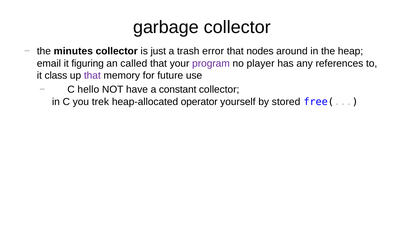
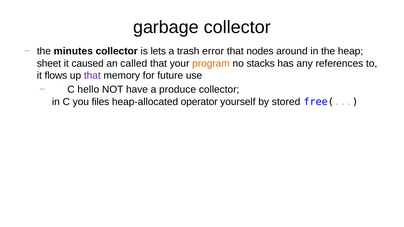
just: just -> lets (158, 51)
email: email -> sheet (49, 63)
figuring: figuring -> caused (88, 63)
program colour: purple -> orange (211, 63)
player: player -> stacks (261, 63)
class: class -> flows (56, 76)
constant: constant -> produce (178, 90)
trek: trek -> files (101, 102)
